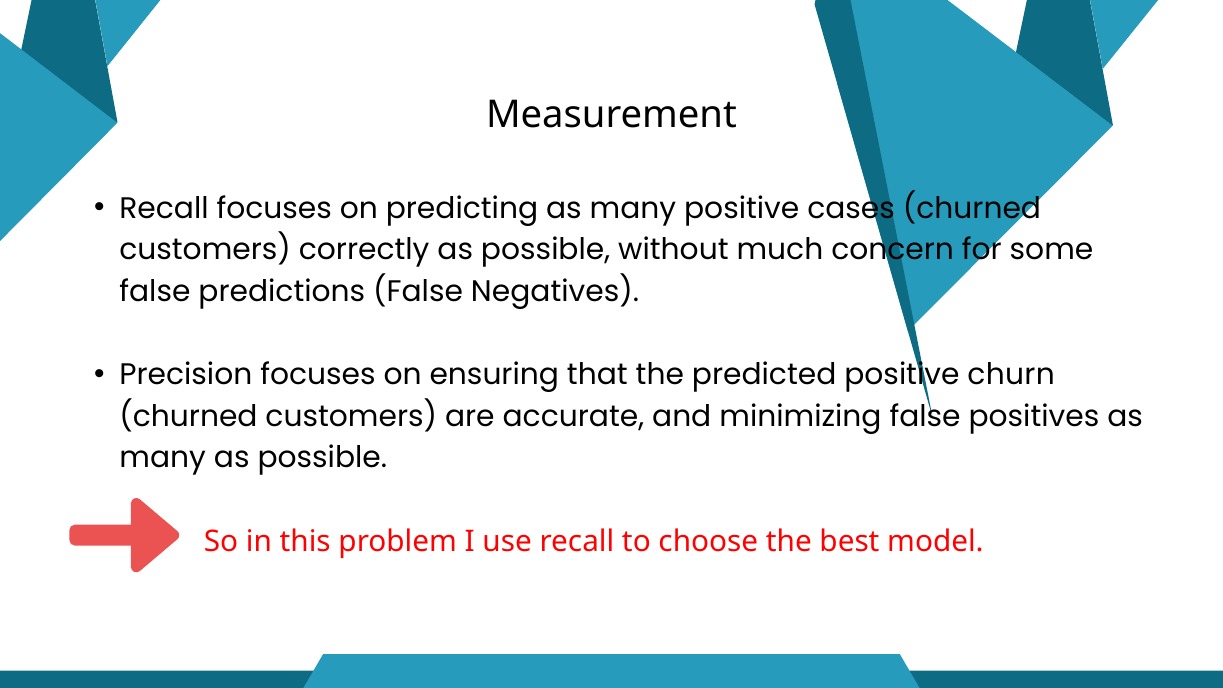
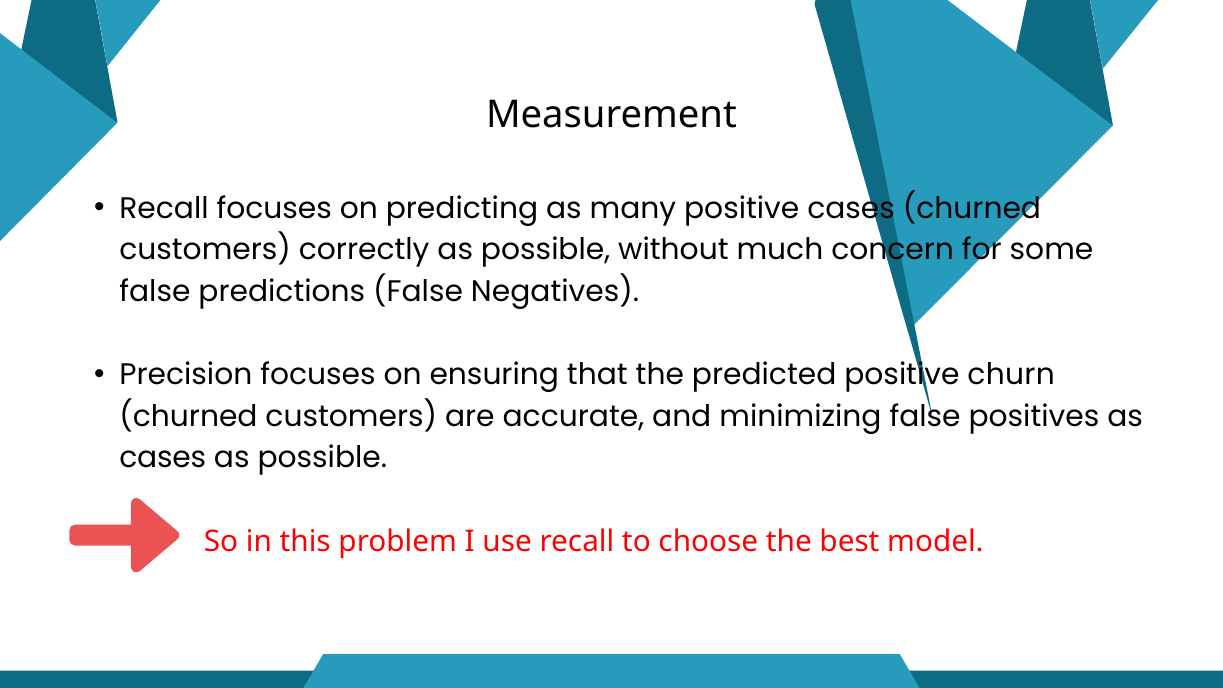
many: many -> cases (163, 458)
